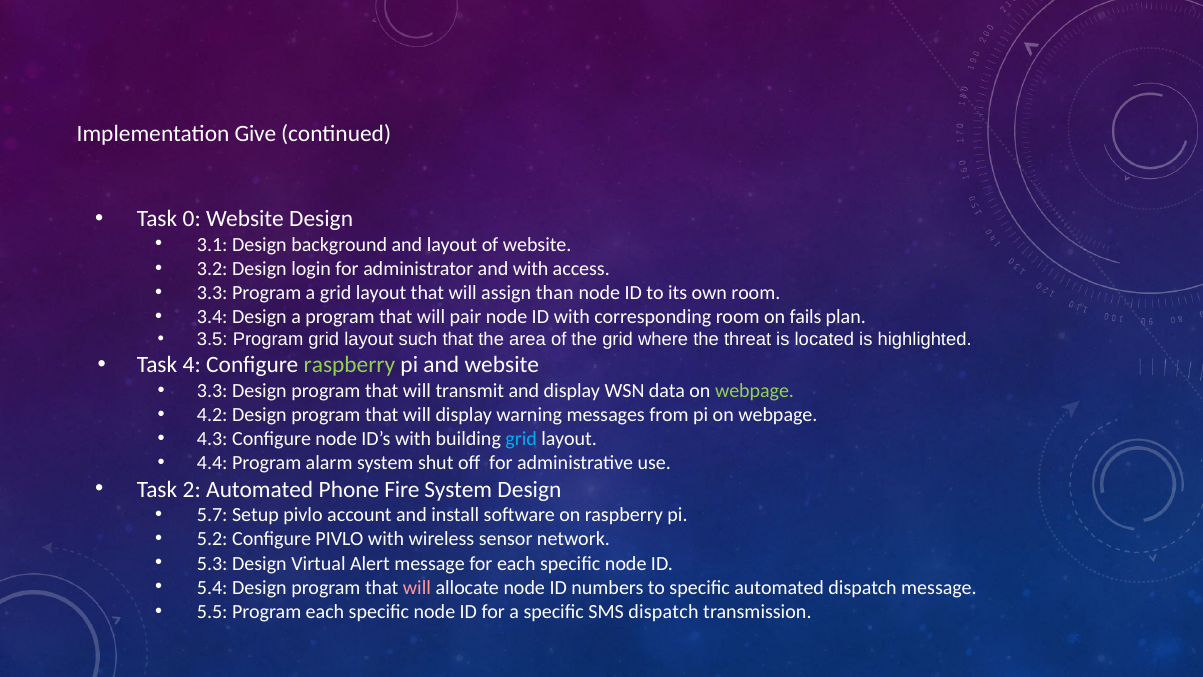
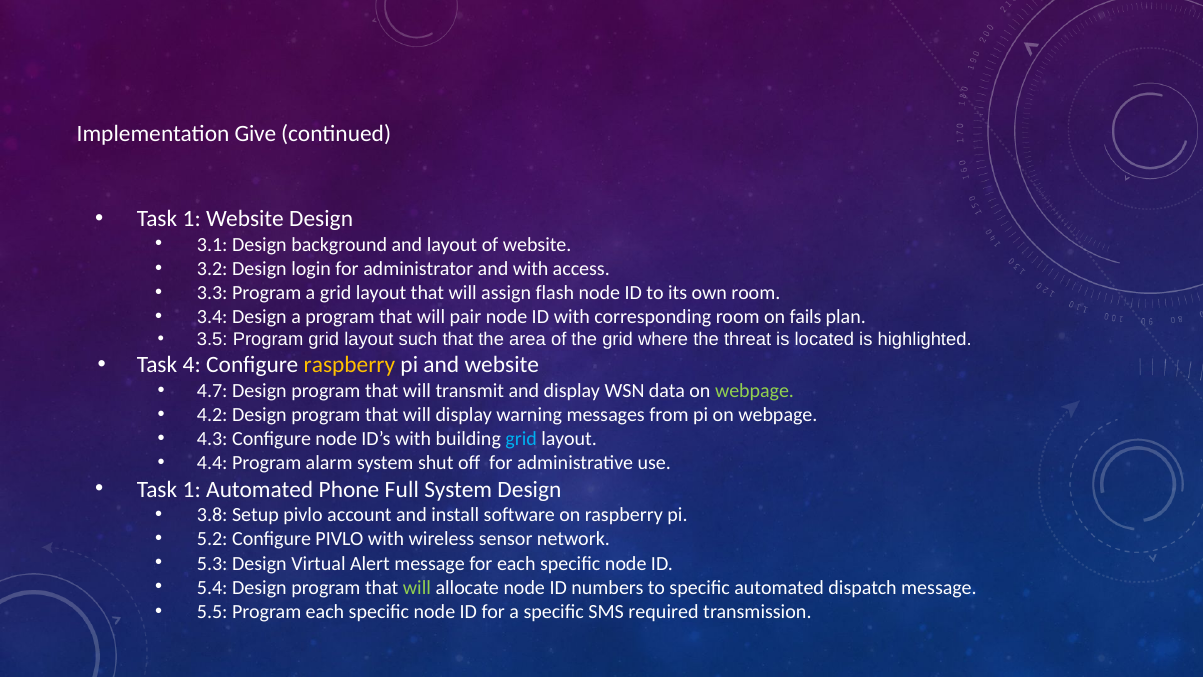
0: 0 -> 1 (192, 218)
than: than -> flash (555, 292)
raspberry colour: light green -> yellow (349, 365)
3.3: 3.3 -> 4.7 (212, 391)
2: 2 -> 1 (192, 489)
Fire: Fire -> Full (402, 489)
5.7: 5.7 -> 3.8 (212, 515)
will colour: pink -> light green (417, 587)
SMS dispatch: dispatch -> required (664, 611)
